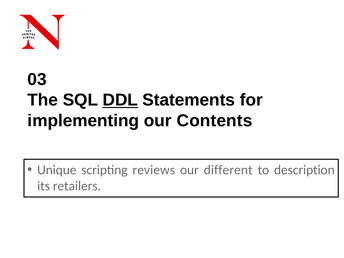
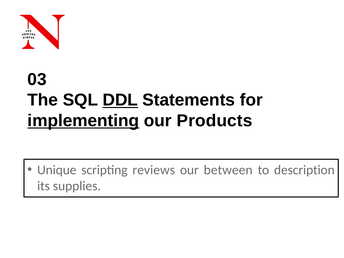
implementing underline: none -> present (83, 121)
Contents: Contents -> Products (215, 121)
different: different -> between (228, 170)
retailers: retailers -> supplies (77, 186)
